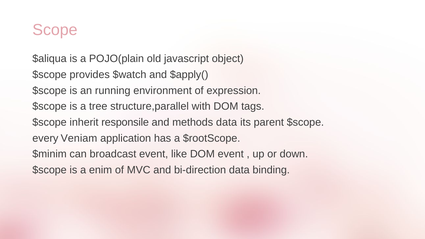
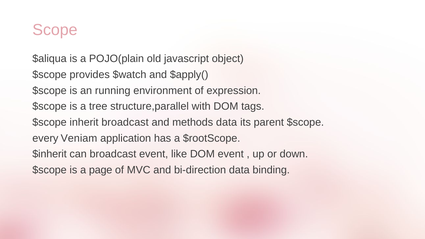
inherit responsile: responsile -> broadcast (125, 122)
$minim: $minim -> $inherit (50, 154)
enim: enim -> page (101, 170)
